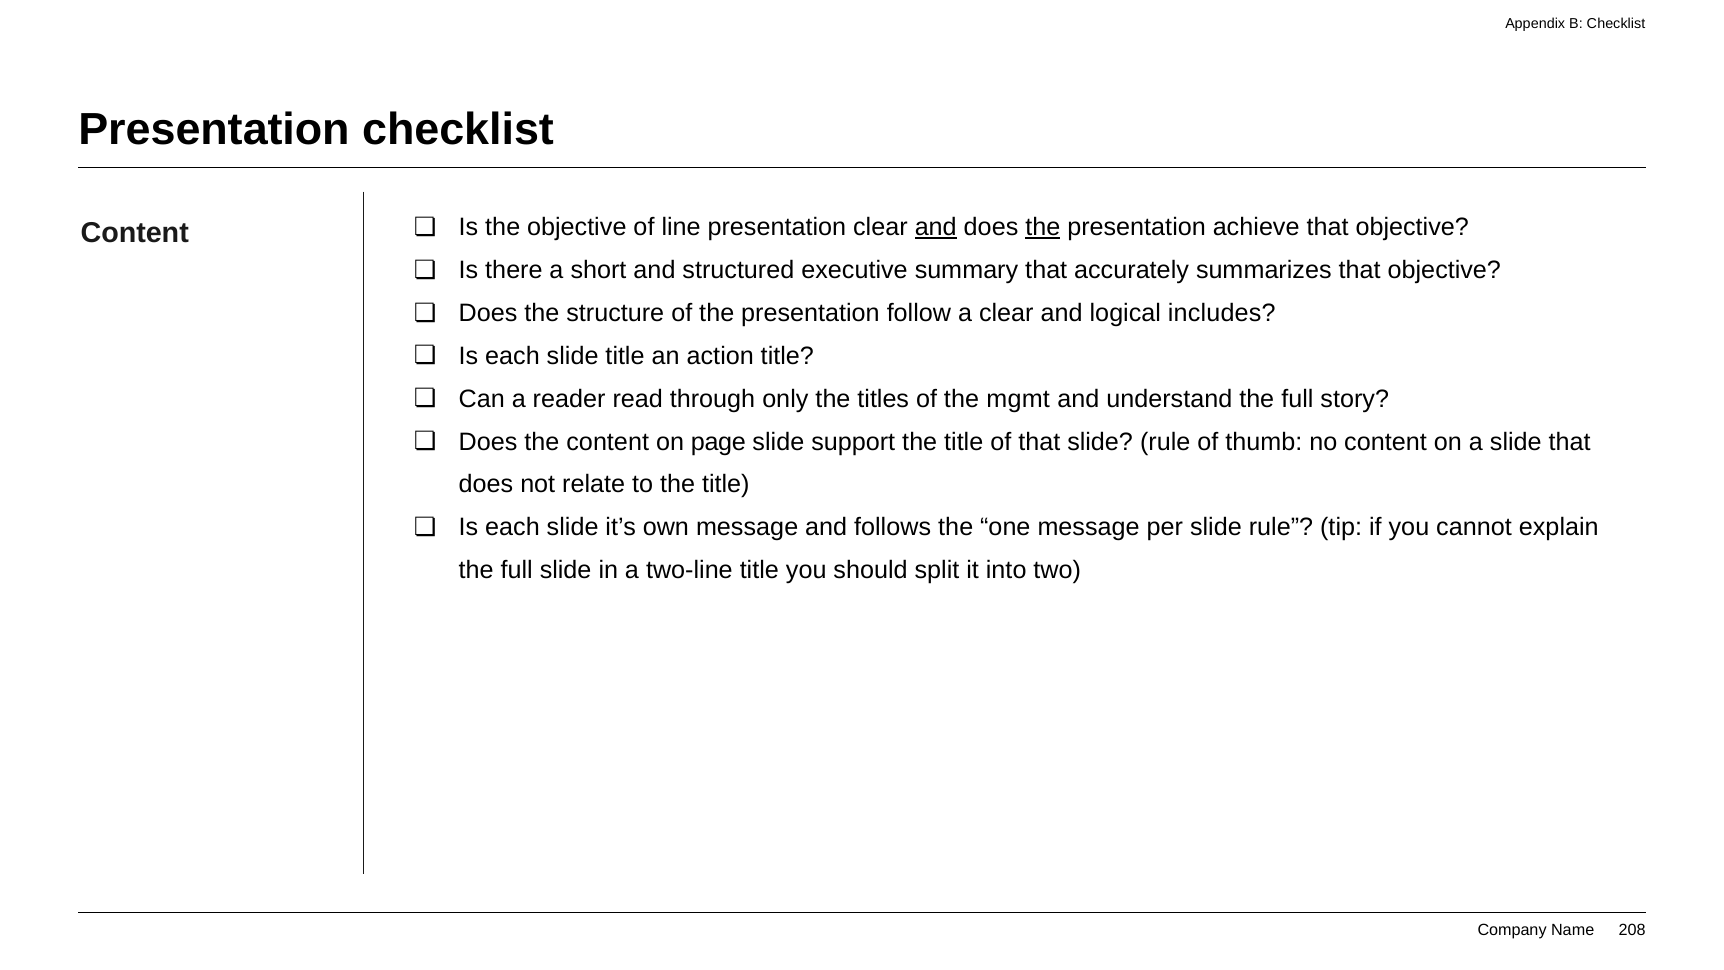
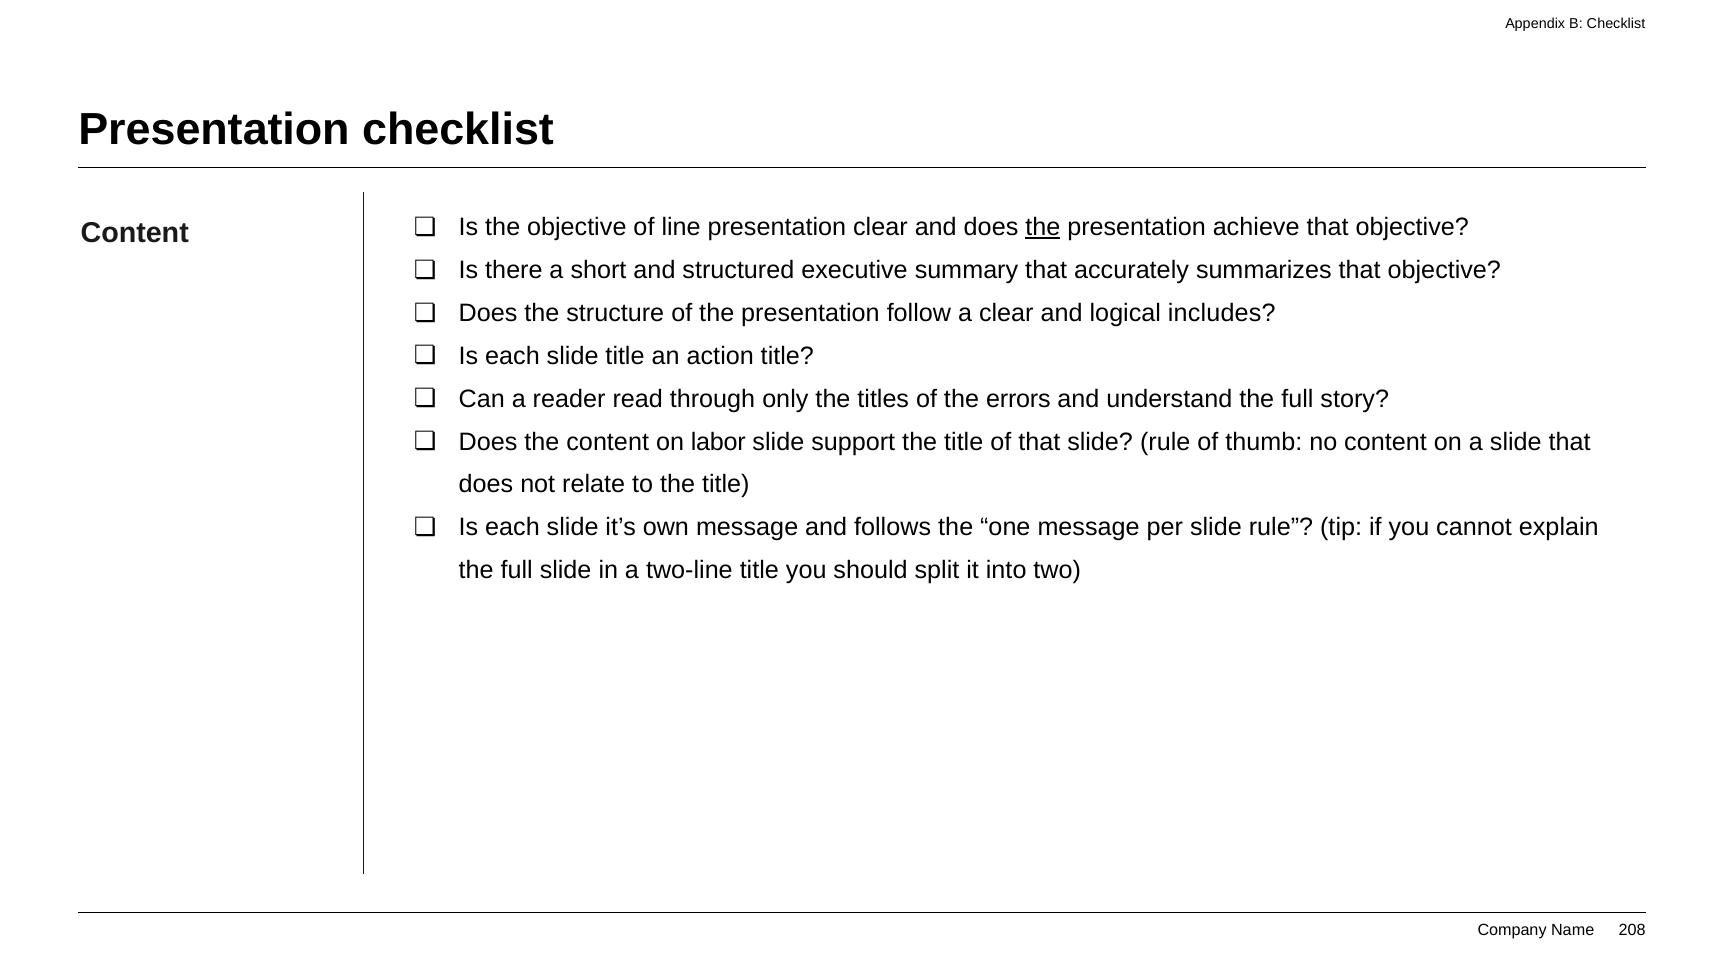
and underline: present -> none (936, 227)
mgmt: mgmt -> errors (1018, 399)
page: page -> labor (718, 442)
